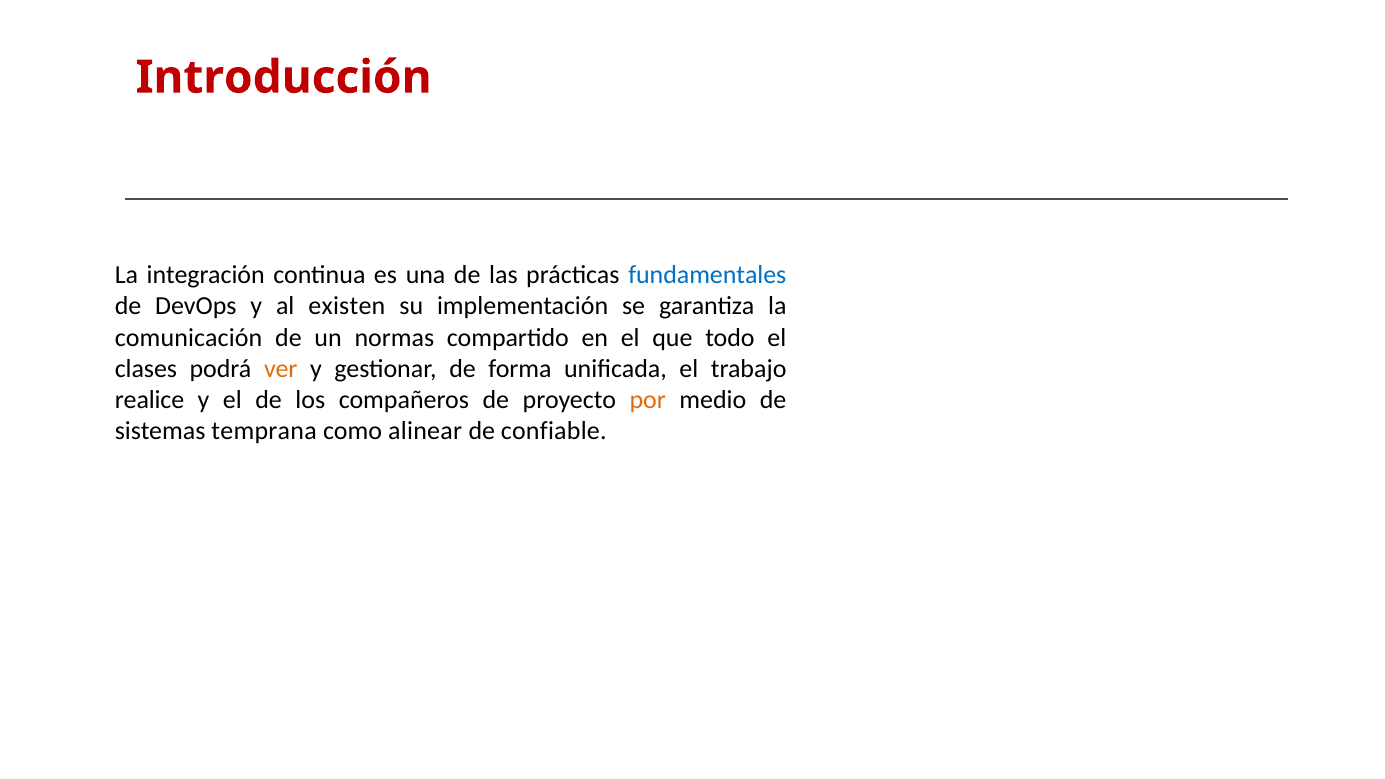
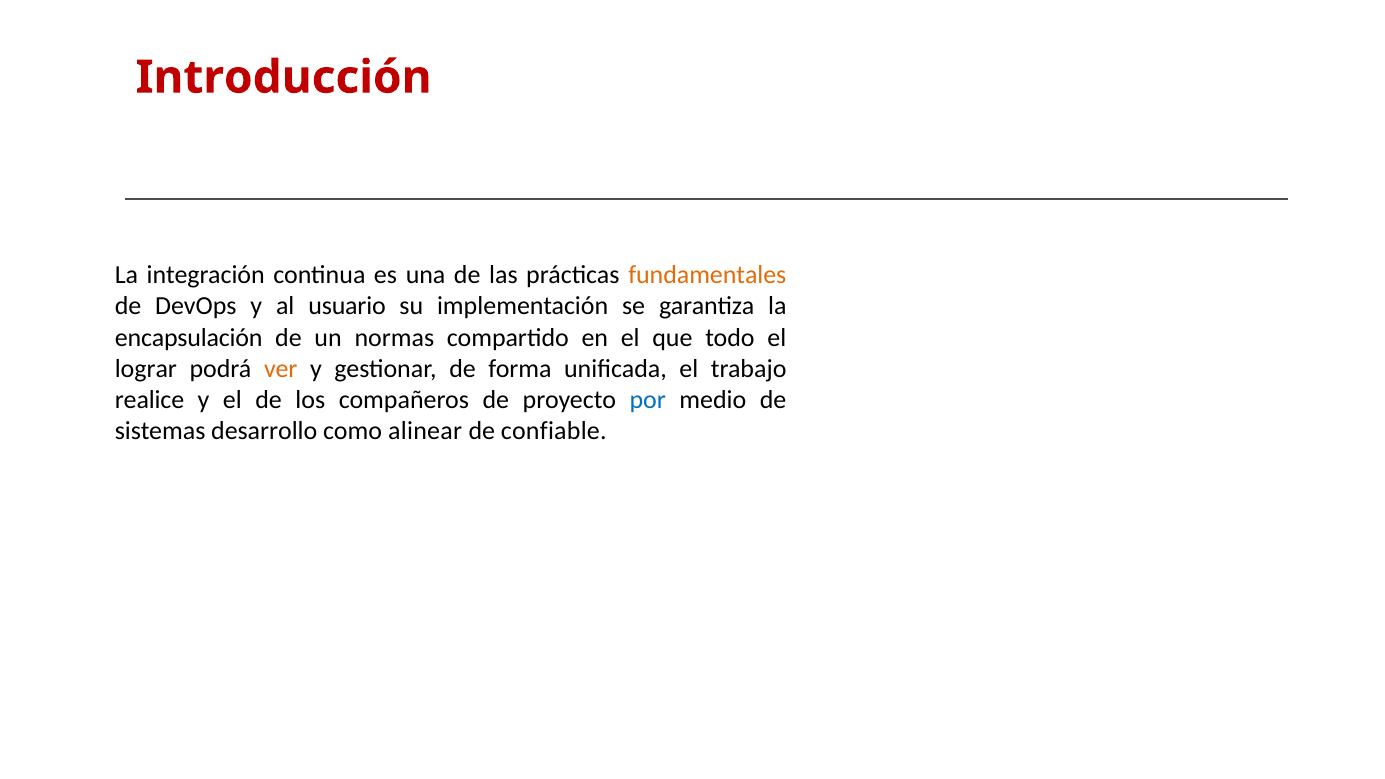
fundamentales colour: blue -> orange (707, 275)
existen: existen -> usuario (347, 306)
comunicación: comunicación -> encapsulación (189, 338)
clases: clases -> lograr (146, 369)
por colour: orange -> blue (648, 400)
temprana: temprana -> desarrollo (264, 431)
